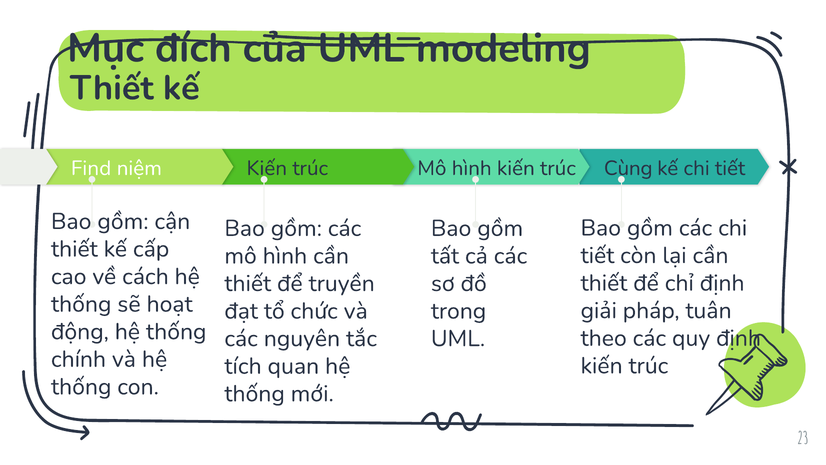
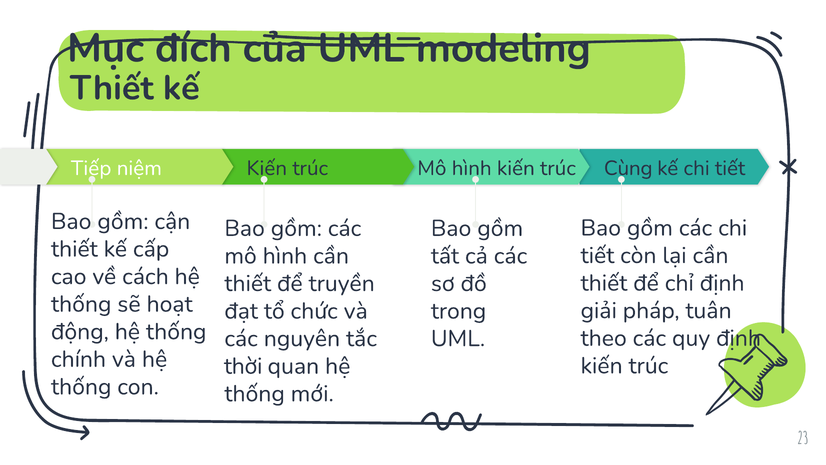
Find: Find -> Tiếp (91, 168)
tích: tích -> thời (243, 366)
